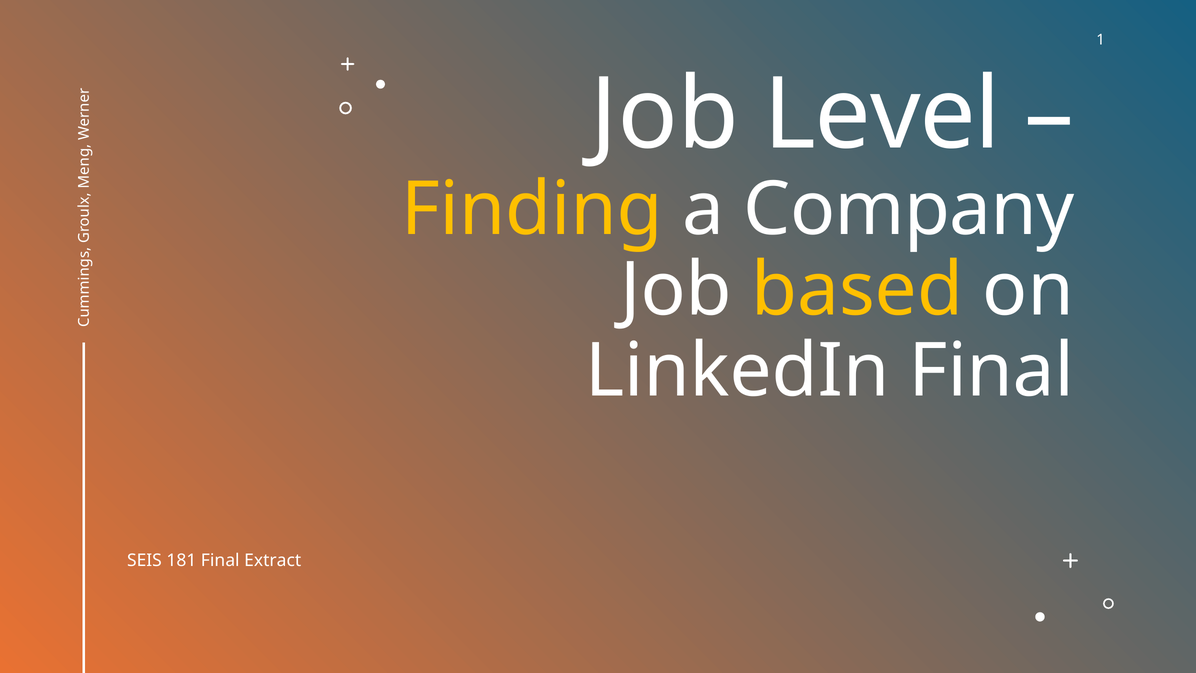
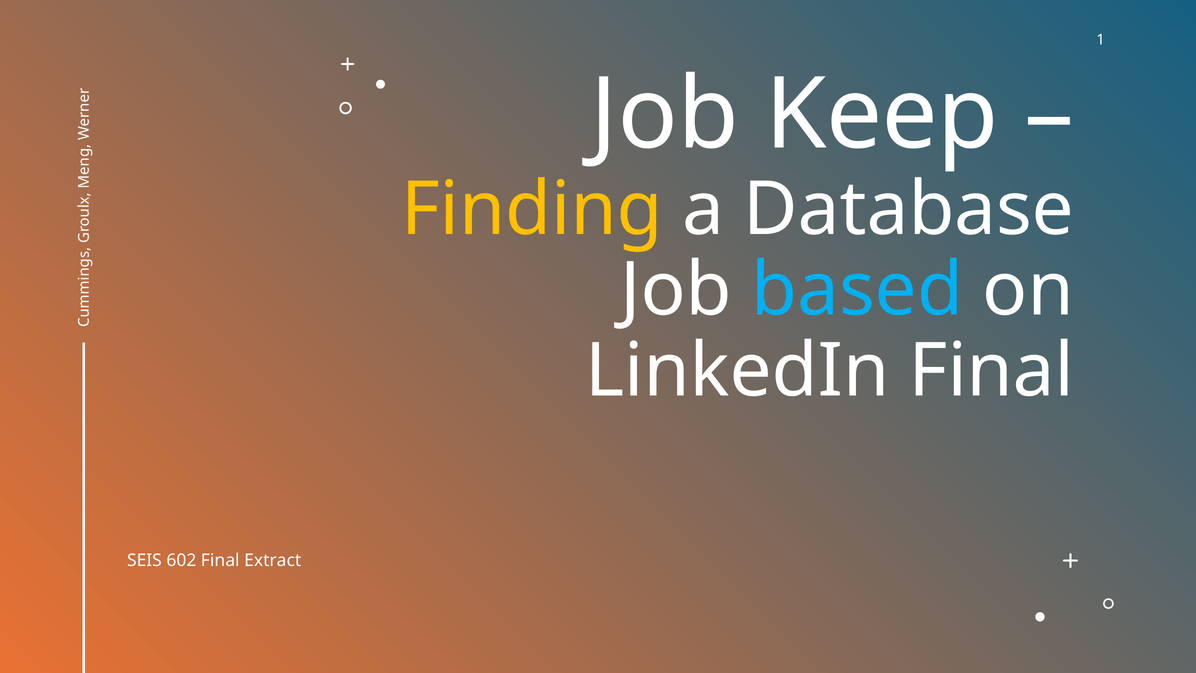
Level: Level -> Keep (882, 115)
Company: Company -> Database (909, 209)
based colour: yellow -> light blue (857, 290)
181: 181 -> 602 (181, 560)
